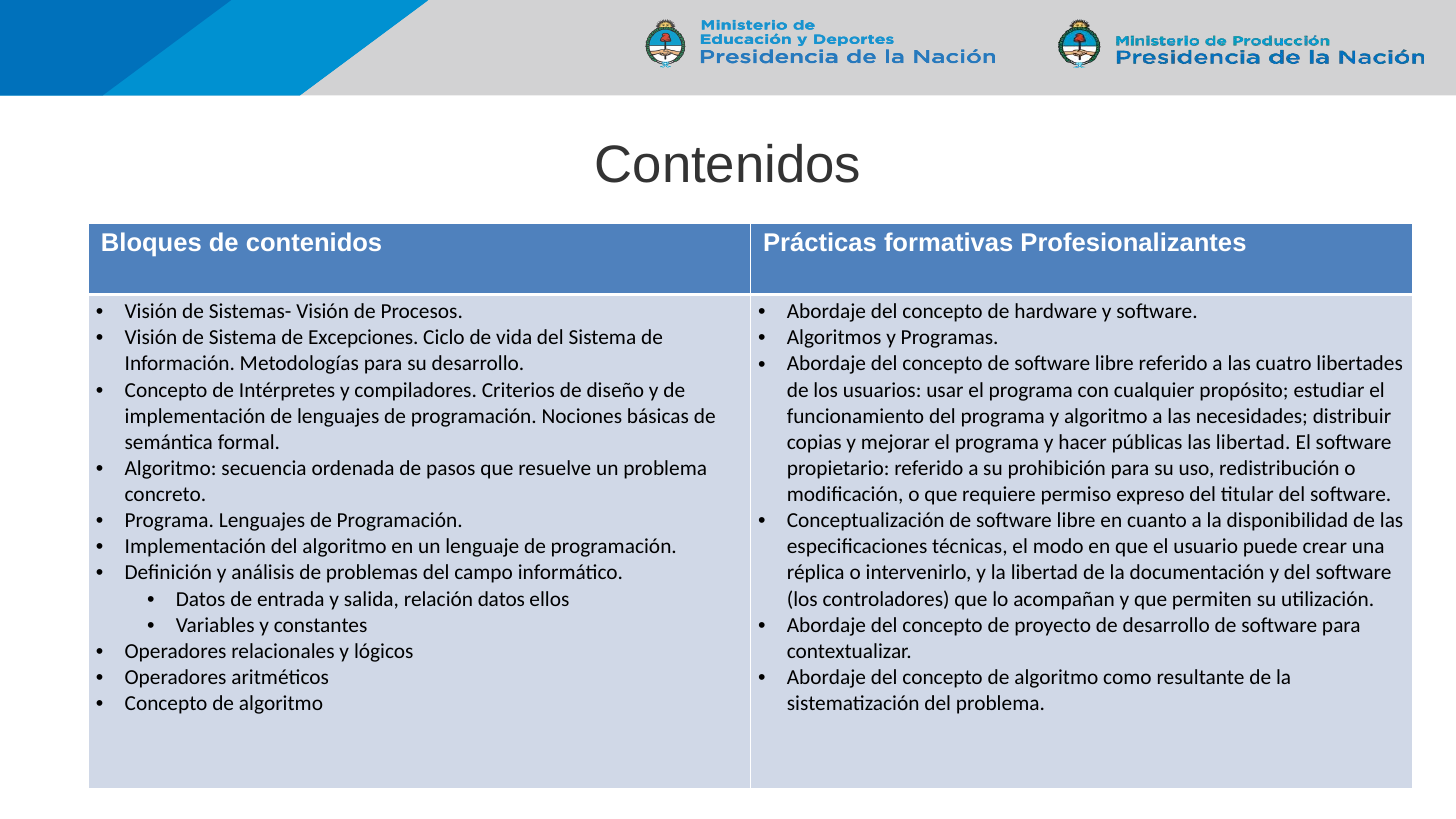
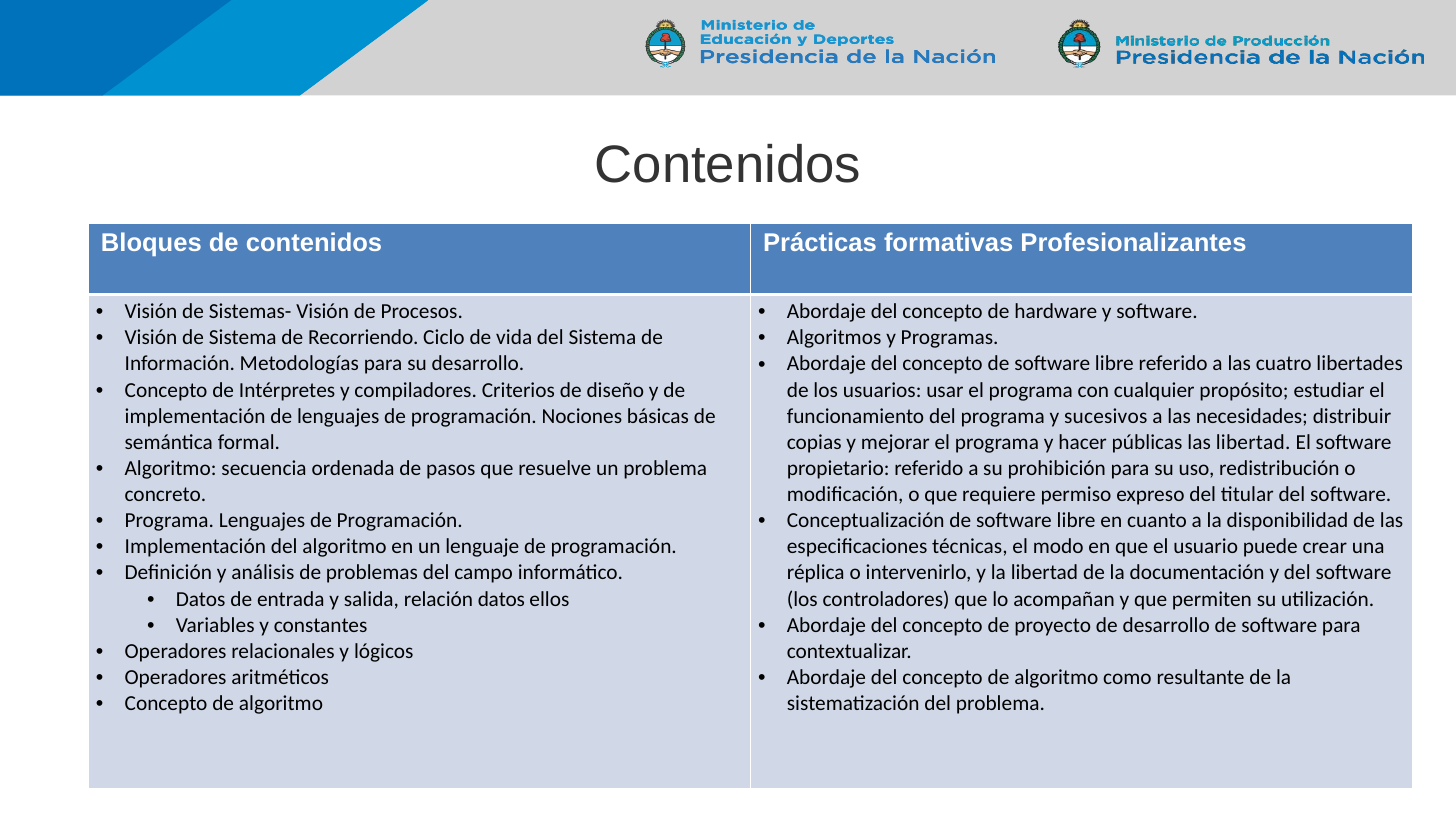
Excepciones: Excepciones -> Recorriendo (363, 338)
y algoritmo: algoritmo -> sucesivos (1106, 416)
